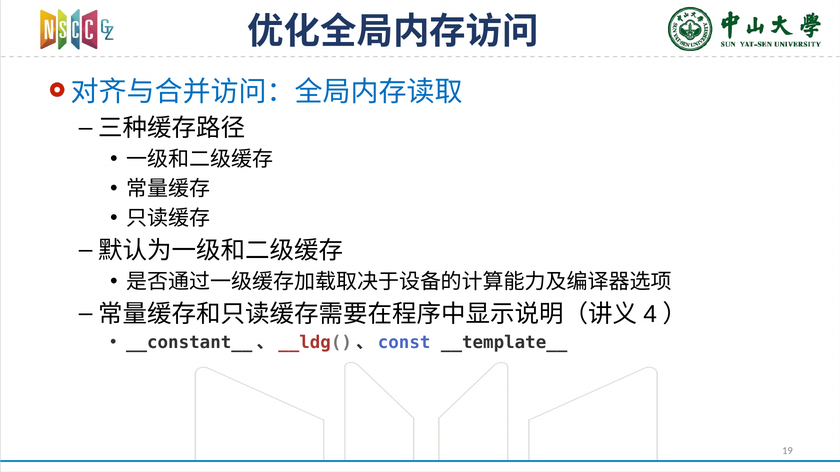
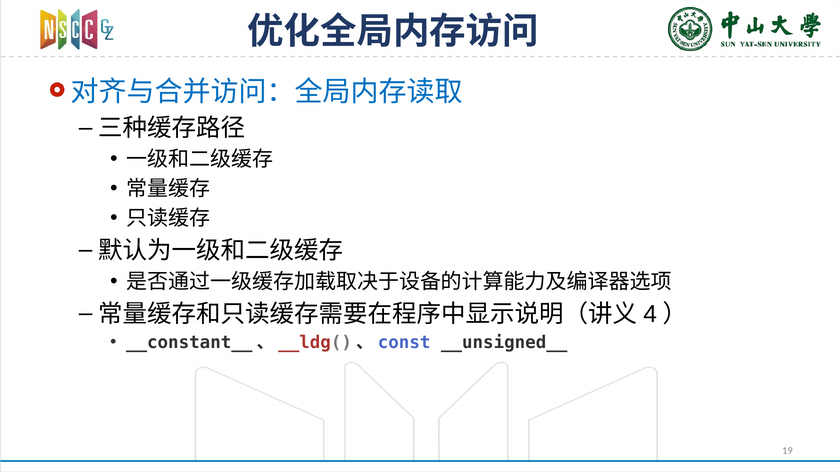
__template__: __template__ -> __unsigned__ (504, 343)
